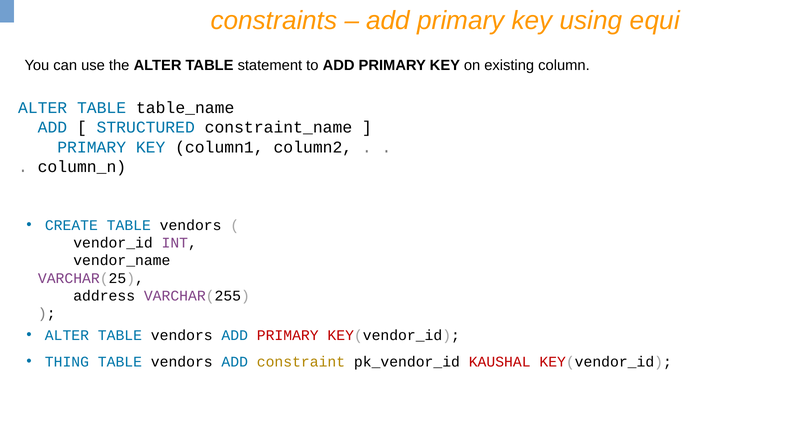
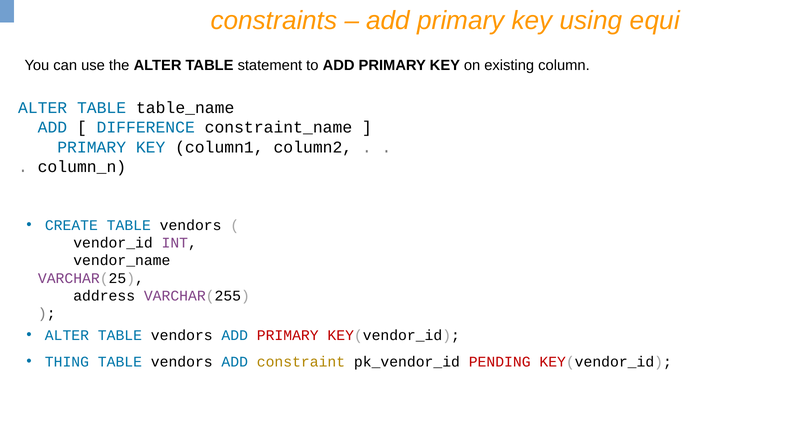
STRUCTURED: STRUCTURED -> DIFFERENCE (146, 127)
KAUSHAL: KAUSHAL -> PENDING (500, 362)
